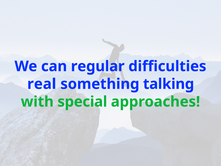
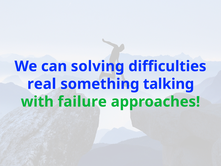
regular: regular -> solving (98, 66)
special: special -> failure (82, 102)
